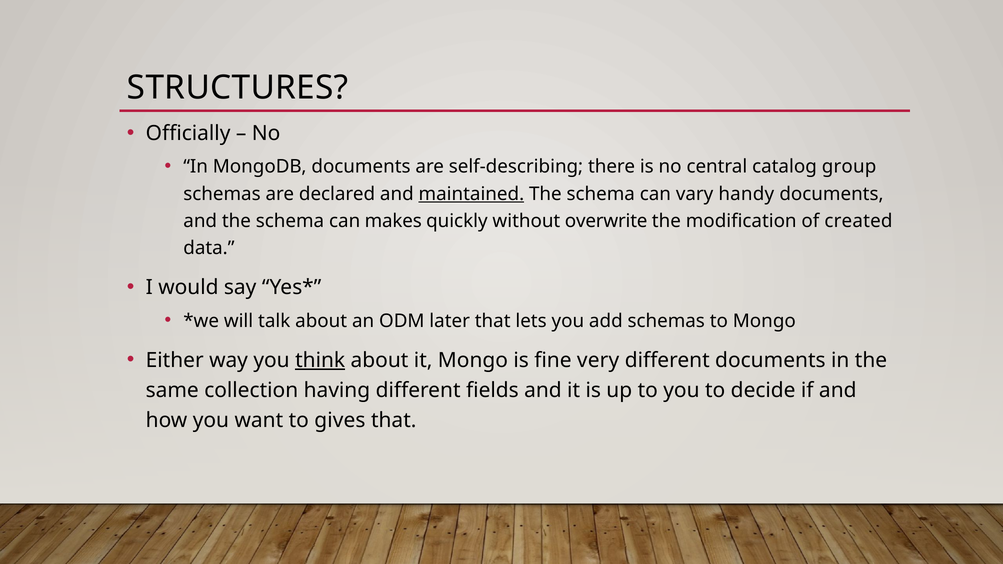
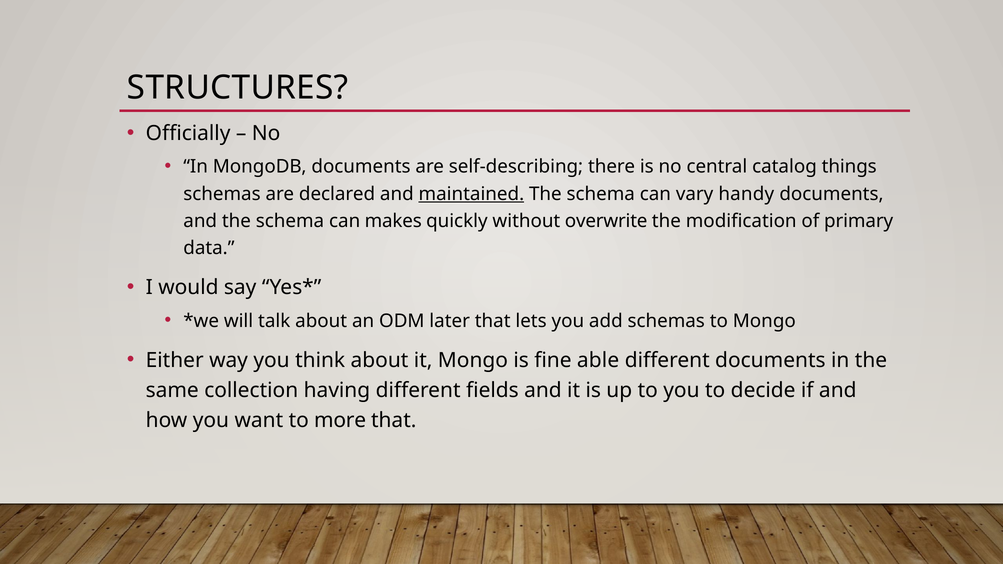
group: group -> things (849, 167)
created: created -> primary (859, 221)
think underline: present -> none (320, 360)
very: very -> able (598, 360)
gives: gives -> more (340, 421)
